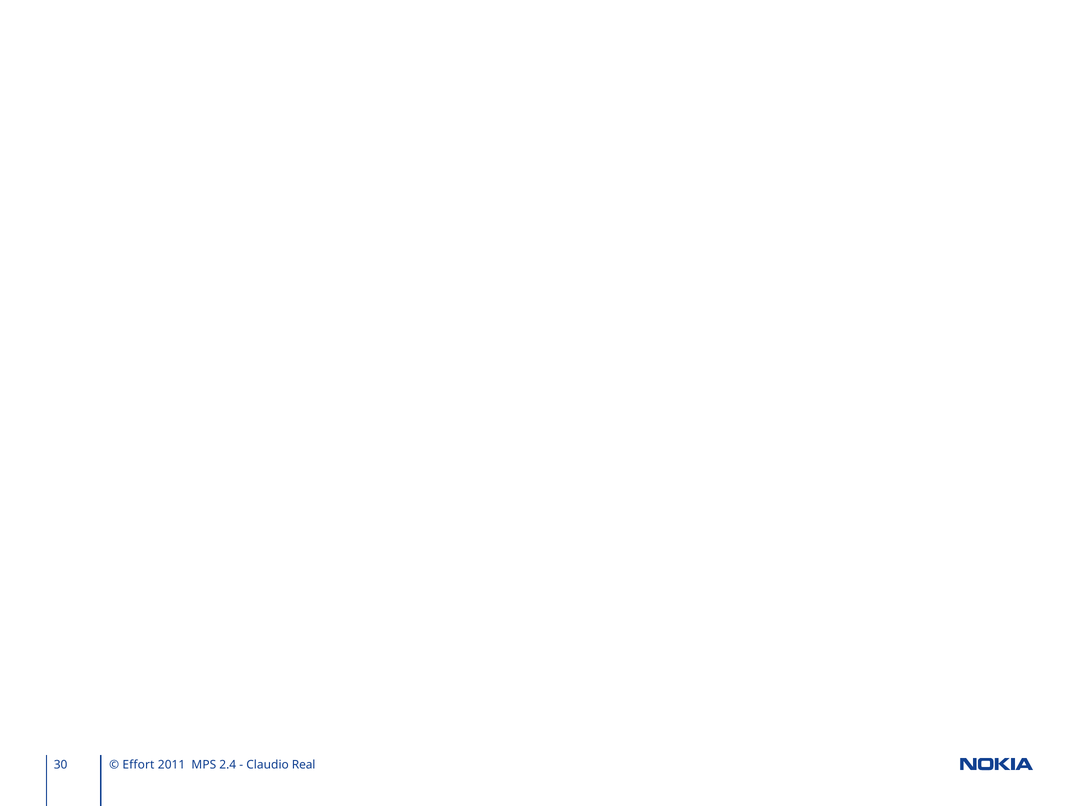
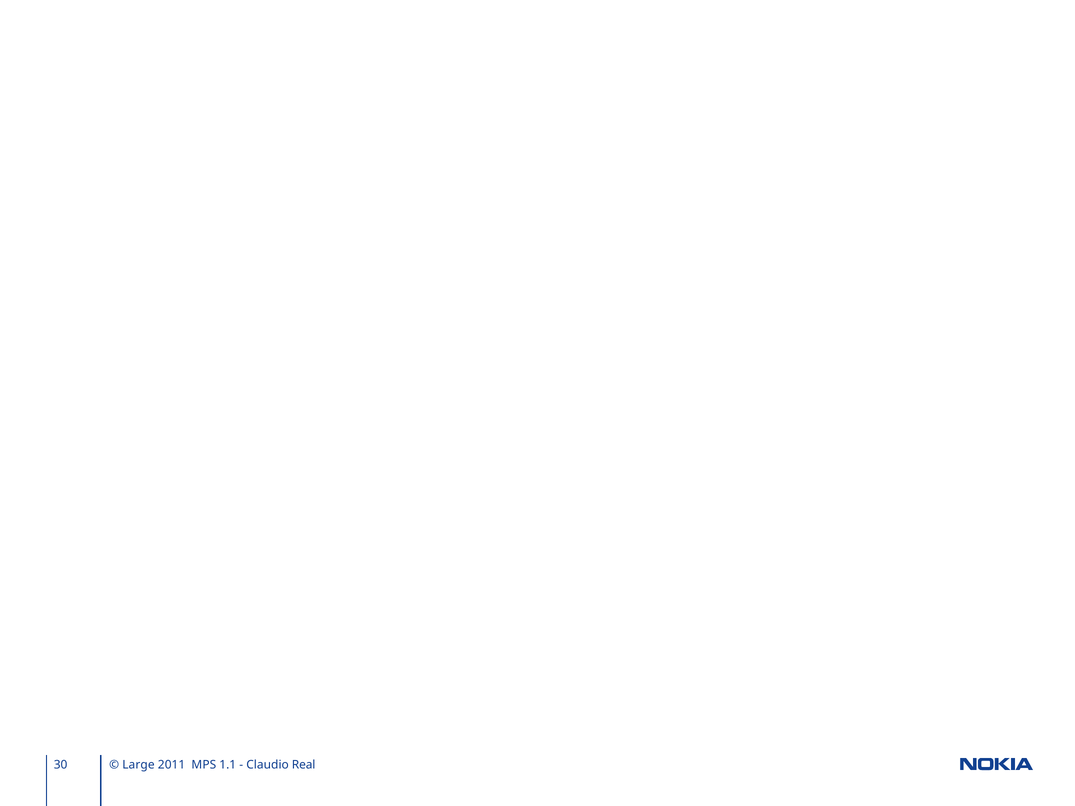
Effort: Effort -> Large (138, 765)
2.4: 2.4 -> 1.1 (228, 765)
